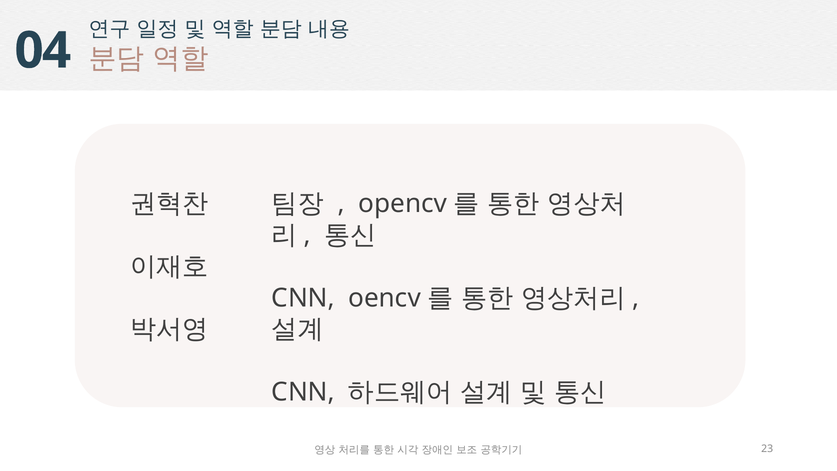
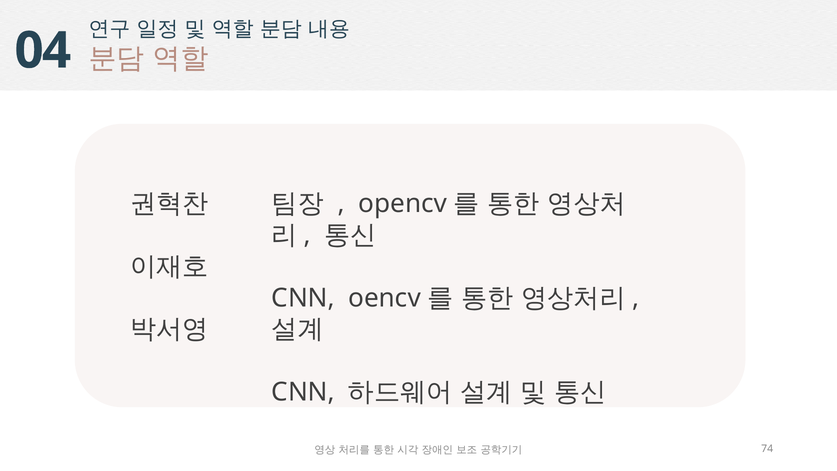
23: 23 -> 74 (767, 449)
